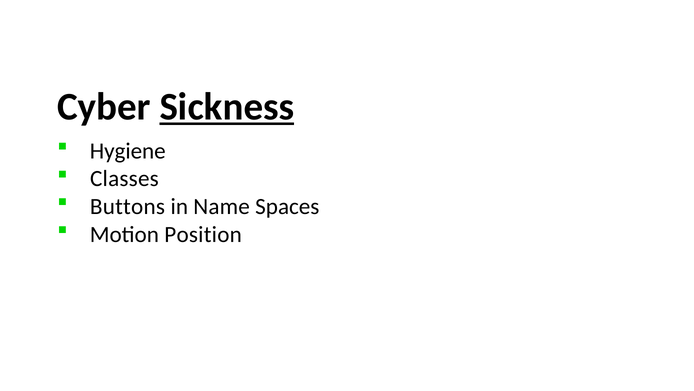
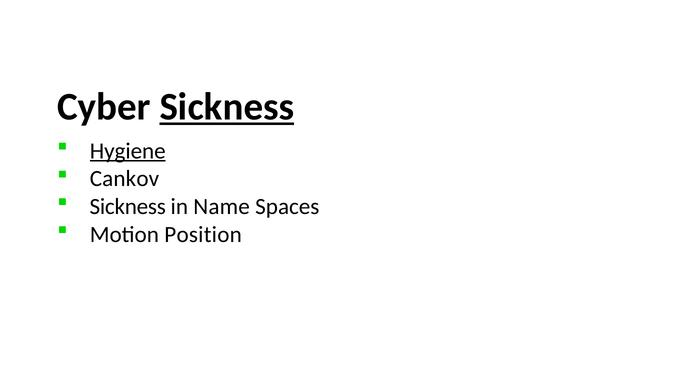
Hygiene underline: none -> present (128, 151)
Classes: Classes -> Cankov (124, 178)
Buttons: Buttons -> Sickness (128, 206)
